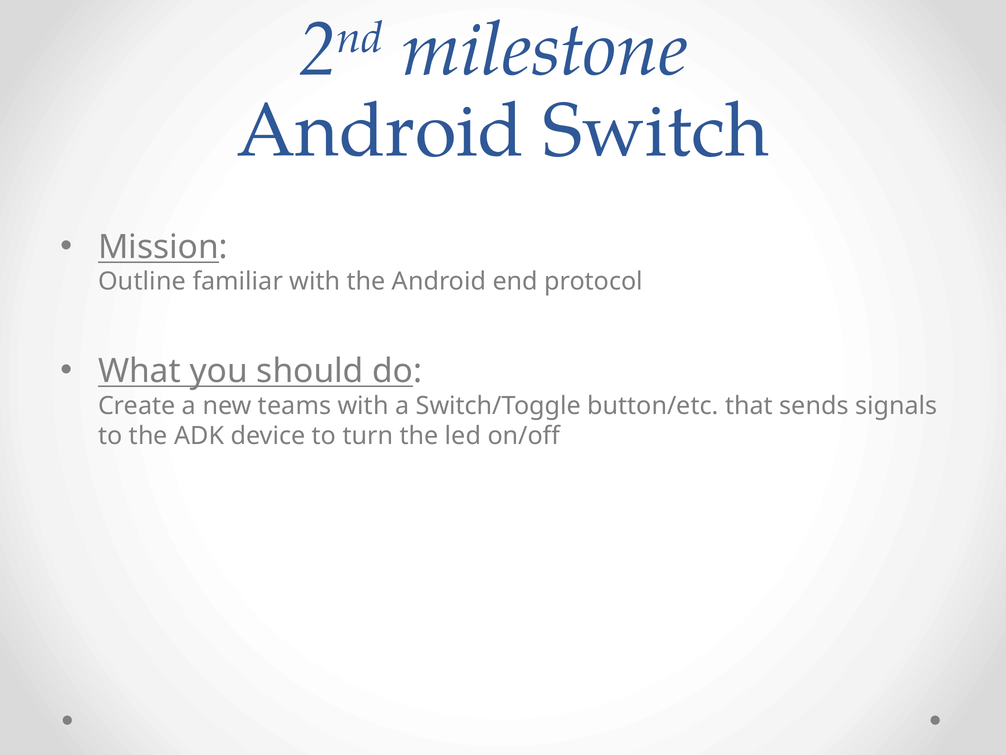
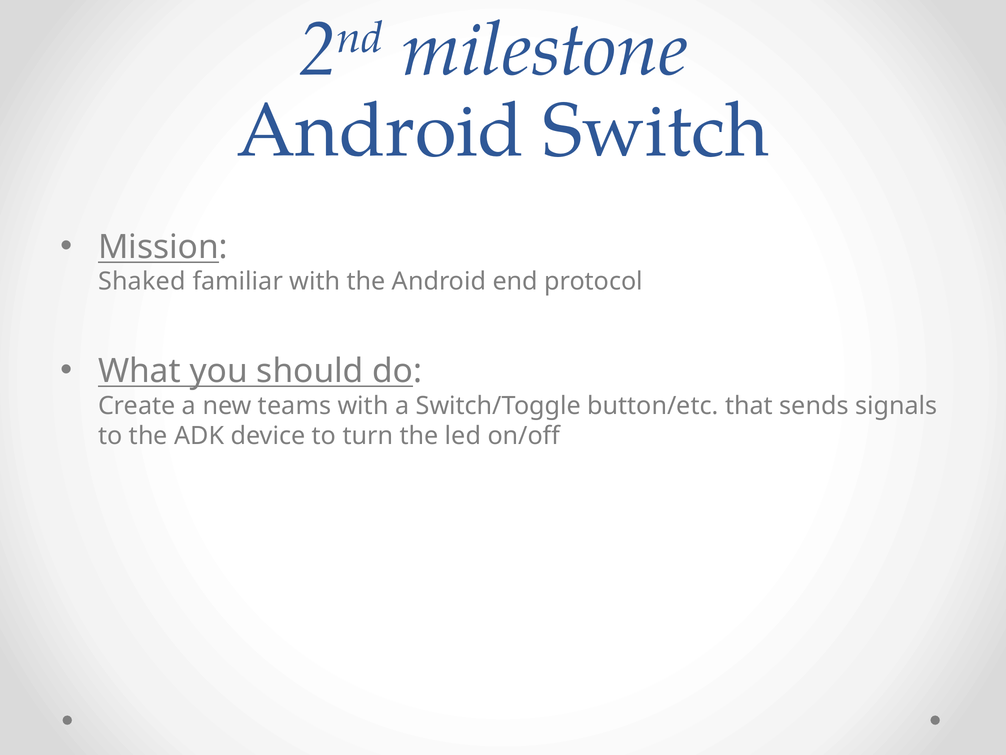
Outline: Outline -> Shaked (142, 281)
